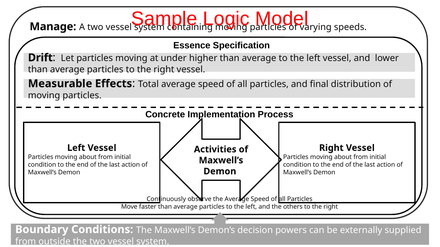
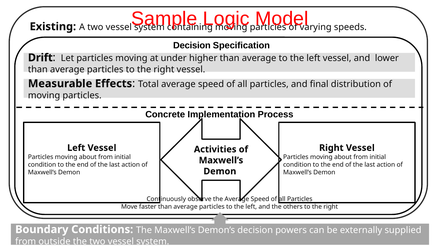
Manage: Manage -> Existing (53, 27)
Essence: Essence -> Decision (192, 46)
